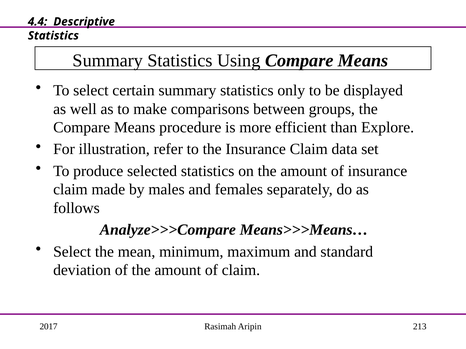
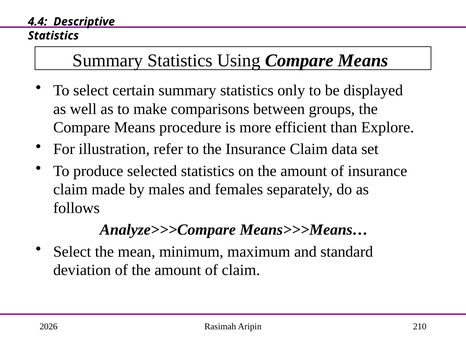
2017: 2017 -> 2026 (49, 327)
213: 213 -> 210 (420, 327)
